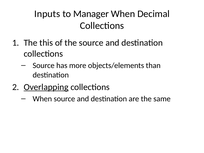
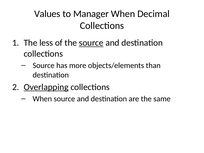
Inputs: Inputs -> Values (47, 14)
this: this -> less (46, 43)
source underline: none -> present (91, 43)
